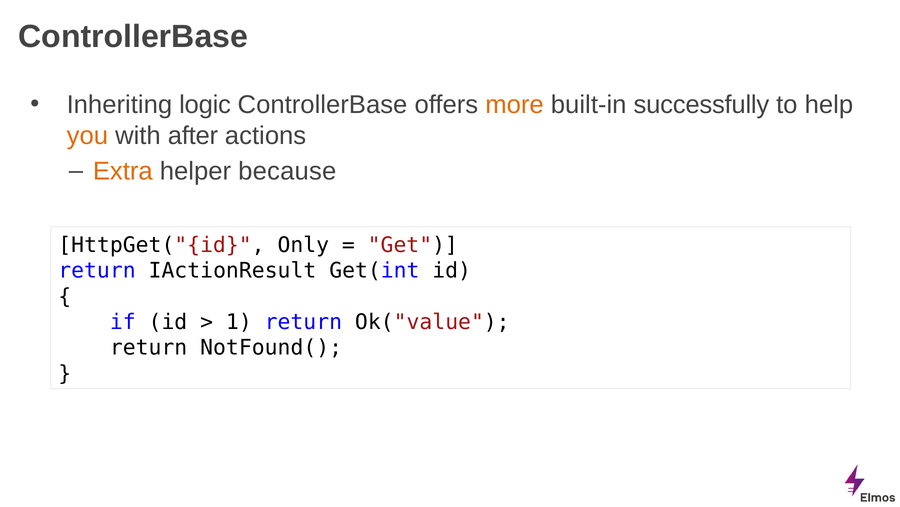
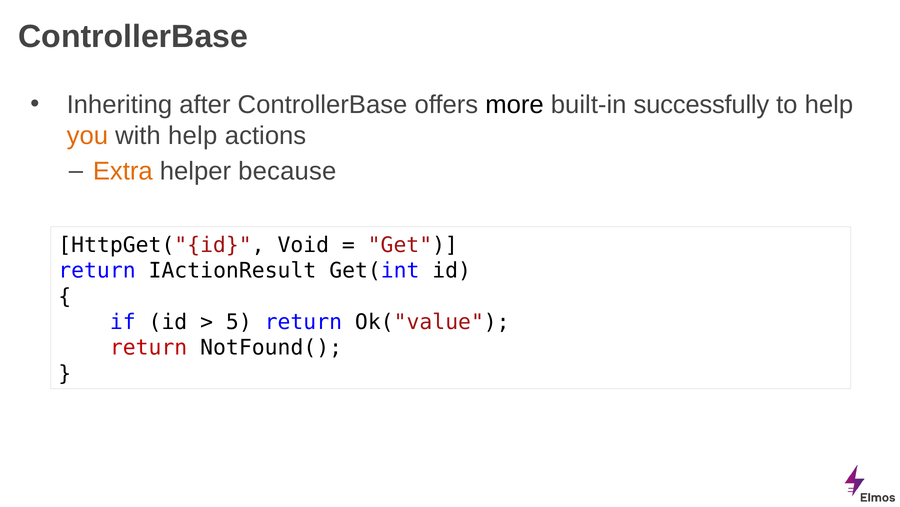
logic: logic -> after (205, 105)
more colour: orange -> black (515, 105)
with after: after -> help (193, 135)
Only: Only -> Void (303, 245)
1: 1 -> 5 (239, 322)
return colour: black -> red (149, 348)
